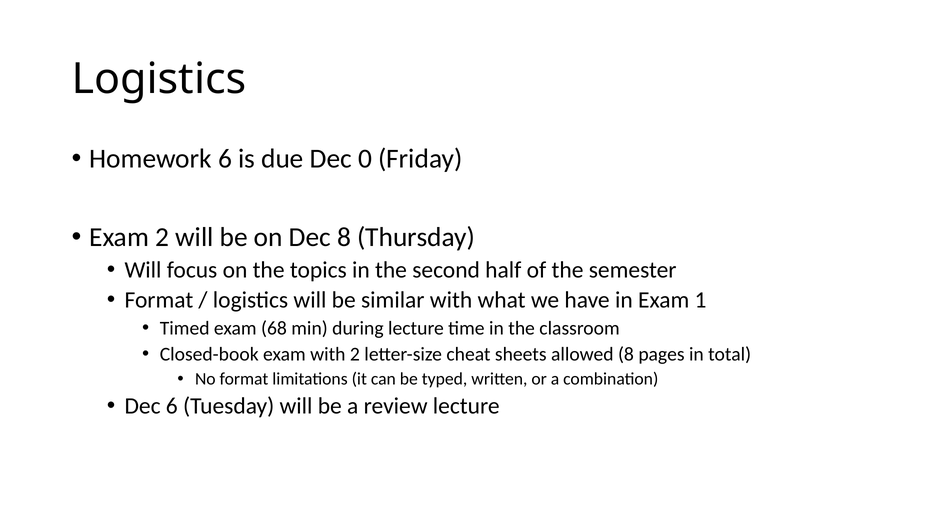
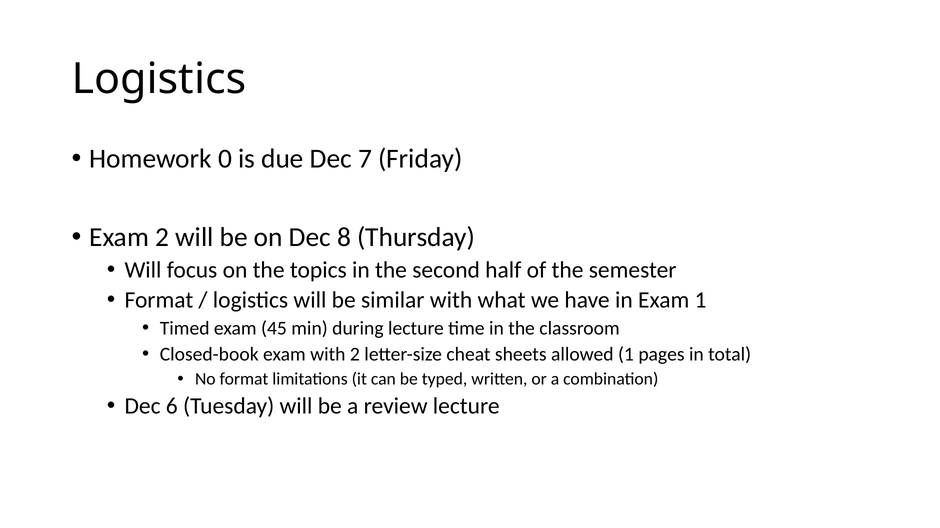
Homework 6: 6 -> 0 (225, 159)
0: 0 -> 7 (365, 159)
68: 68 -> 45 (274, 329)
allowed 8: 8 -> 1 (626, 355)
